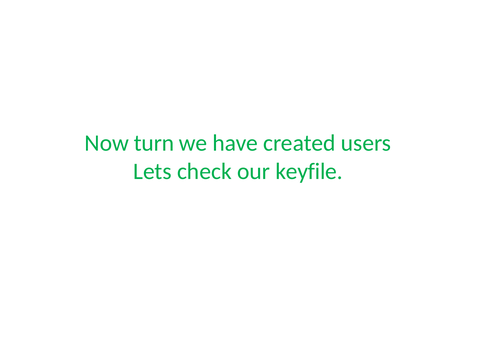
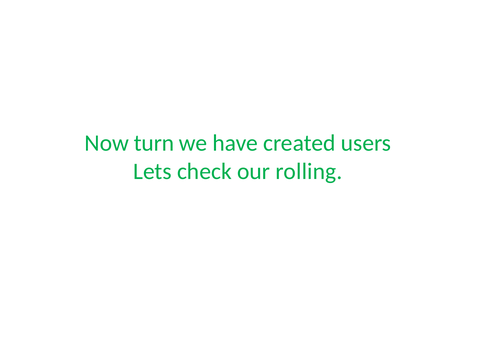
keyfile: keyfile -> rolling (309, 171)
